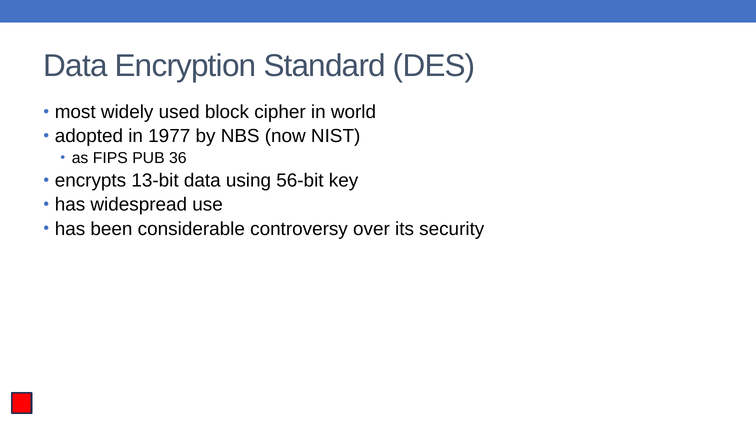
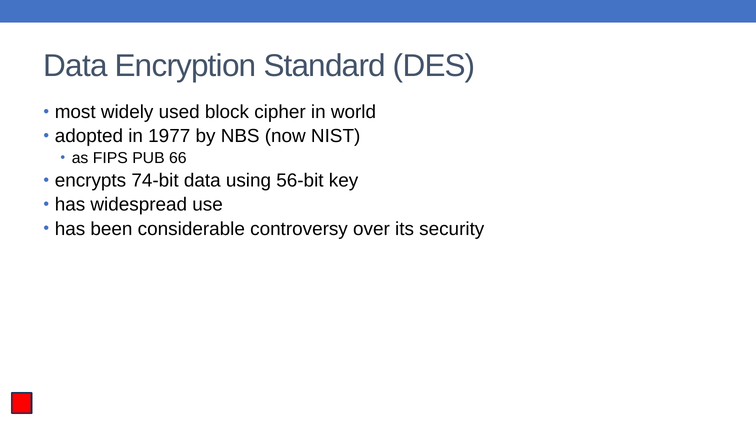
36: 36 -> 66 (178, 158)
13-bit: 13-bit -> 74-bit (155, 181)
